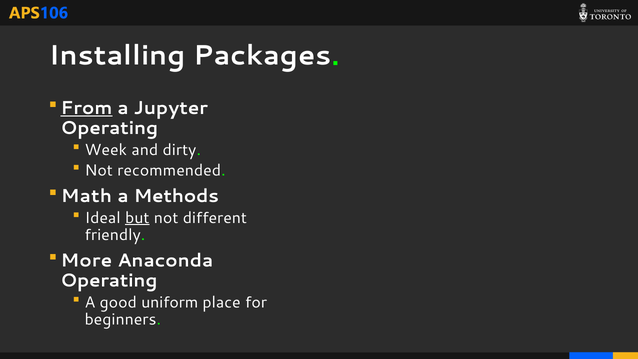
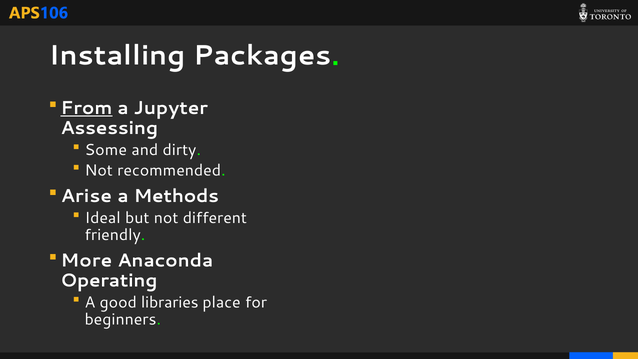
Operating: Operating -> Assessing (109, 128)
Week: Week -> Some (106, 150)
Math: Math -> Arise (86, 196)
but underline: present -> none (137, 218)
uniform: uniform -> libraries (170, 302)
